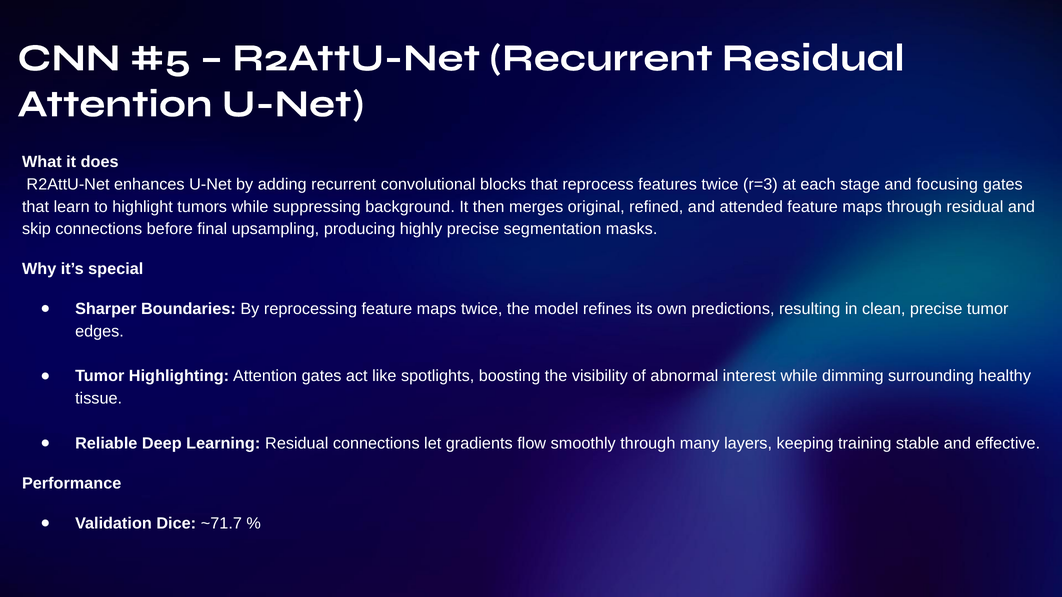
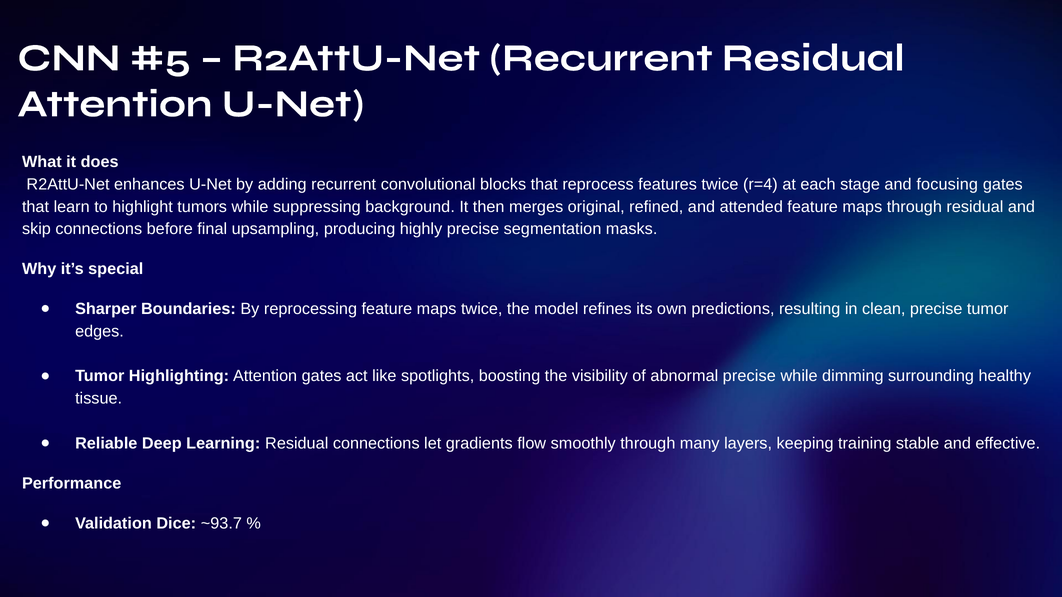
r=3: r=3 -> r=4 (760, 184)
abnormal interest: interest -> precise (749, 376)
~71.7: ~71.7 -> ~93.7 (221, 524)
